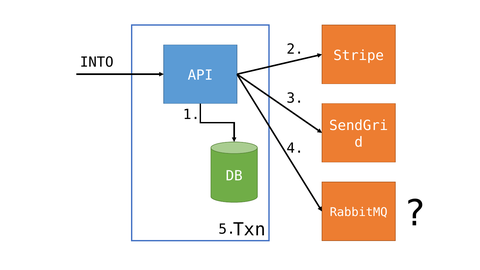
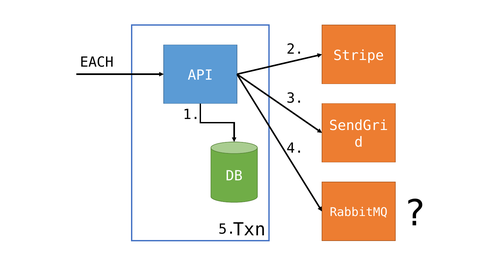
INTO: INTO -> EACH (97, 62)
